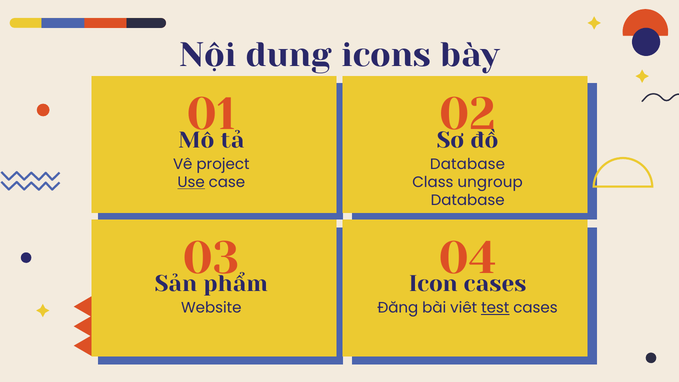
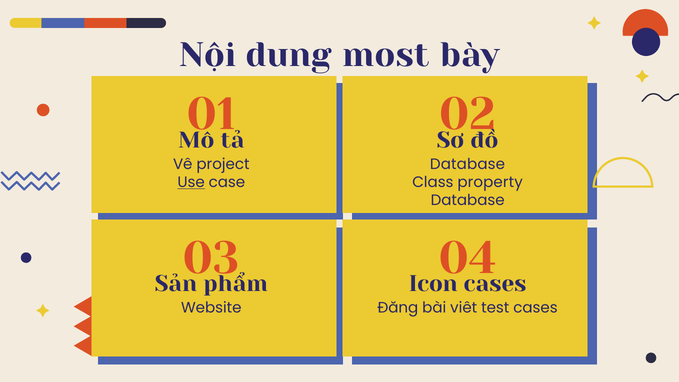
icons: icons -> most (386, 55)
ungroup: ungroup -> property (490, 182)
test underline: present -> none (495, 308)
